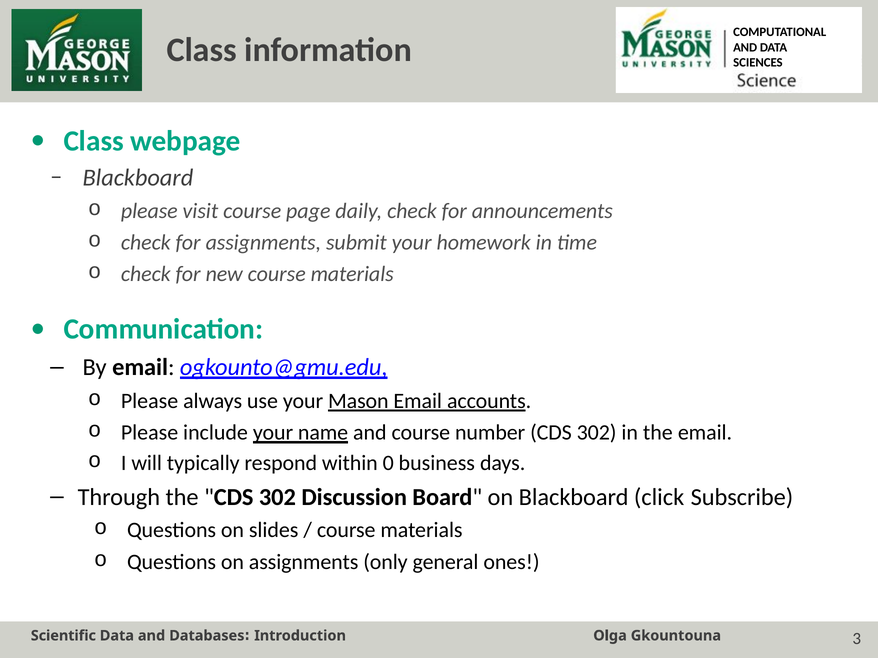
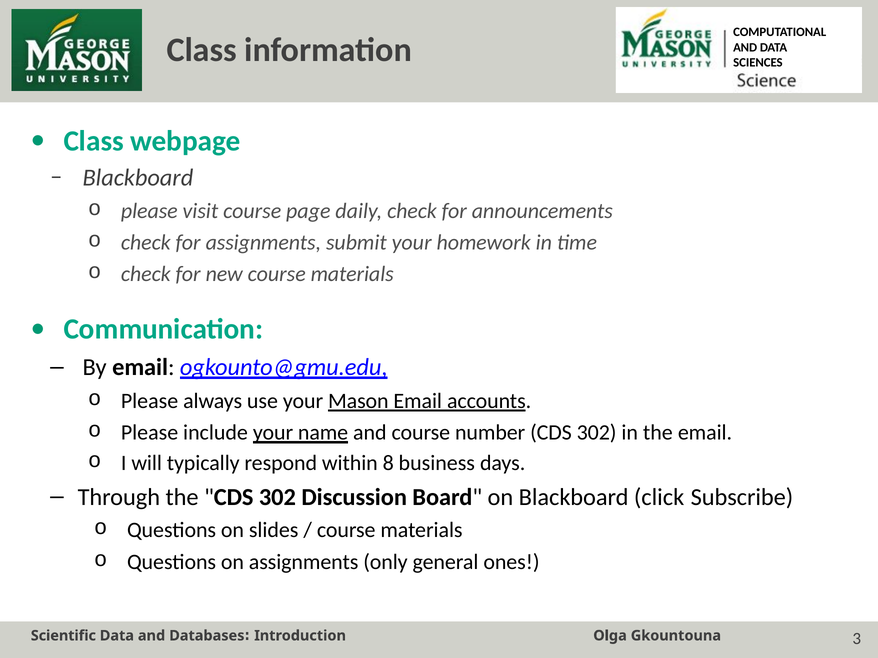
0: 0 -> 8 (388, 464)
